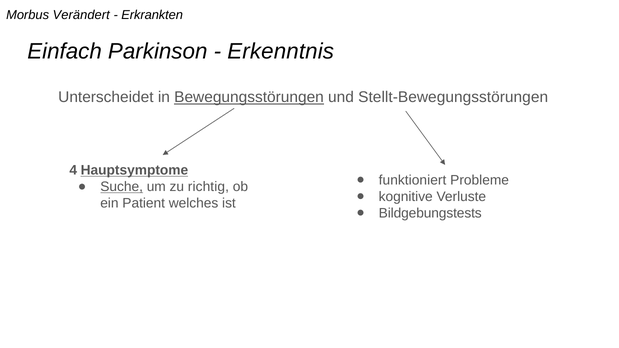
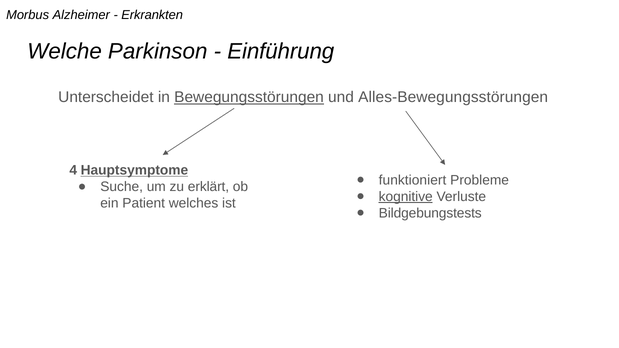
Verändert: Verändert -> Alzheimer (81, 15)
Einfach: Einfach -> Welche (65, 51)
Erkenntnis: Erkenntnis -> Einführung (281, 51)
Stellt-Bewegungsstörungen: Stellt-Bewegungsstörungen -> Alles-Bewegungsstörungen (453, 97)
Suche underline: present -> none (122, 187)
richtig: richtig -> erklärt (208, 187)
kognitive underline: none -> present (406, 197)
